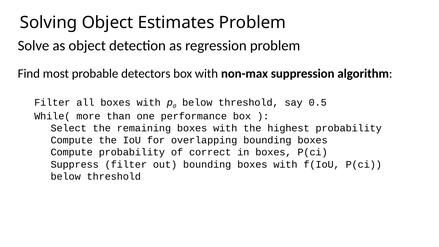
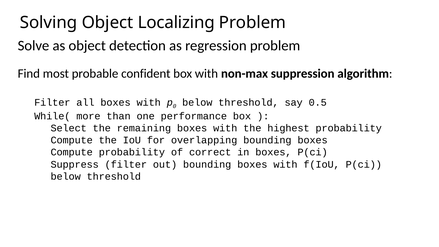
Estimates: Estimates -> Localizing (176, 23)
detectors: detectors -> confident (146, 73)
